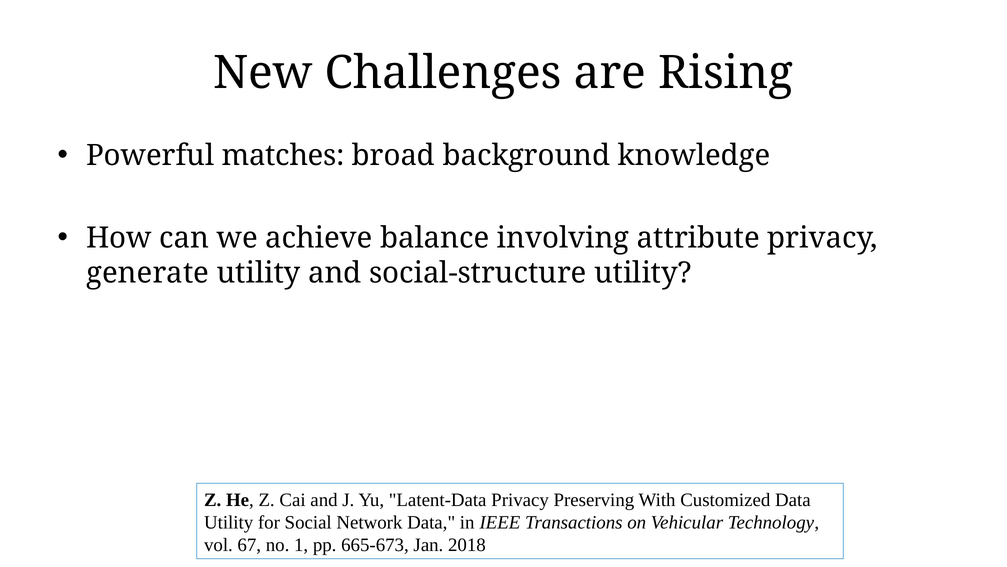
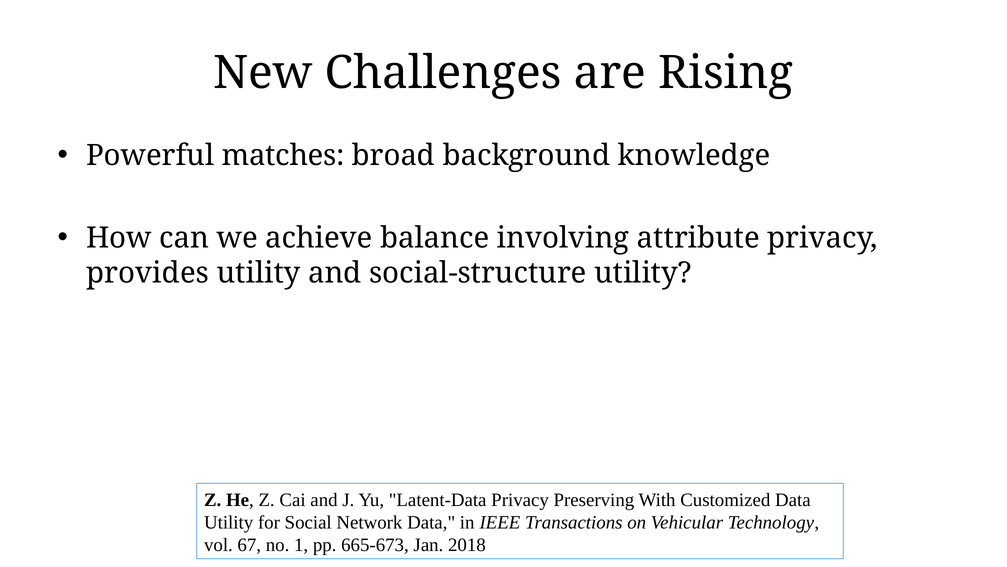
generate: generate -> provides (148, 273)
